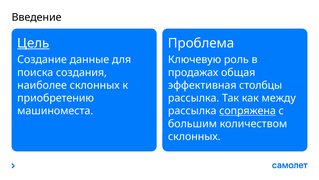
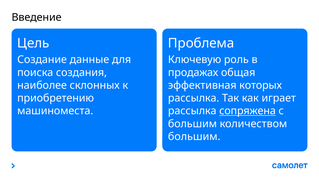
Цель underline: present -> none (33, 43)
столбцы: столбцы -> которых (261, 85)
между: между -> играет (279, 98)
склонных: склонных -> большим (194, 136)
